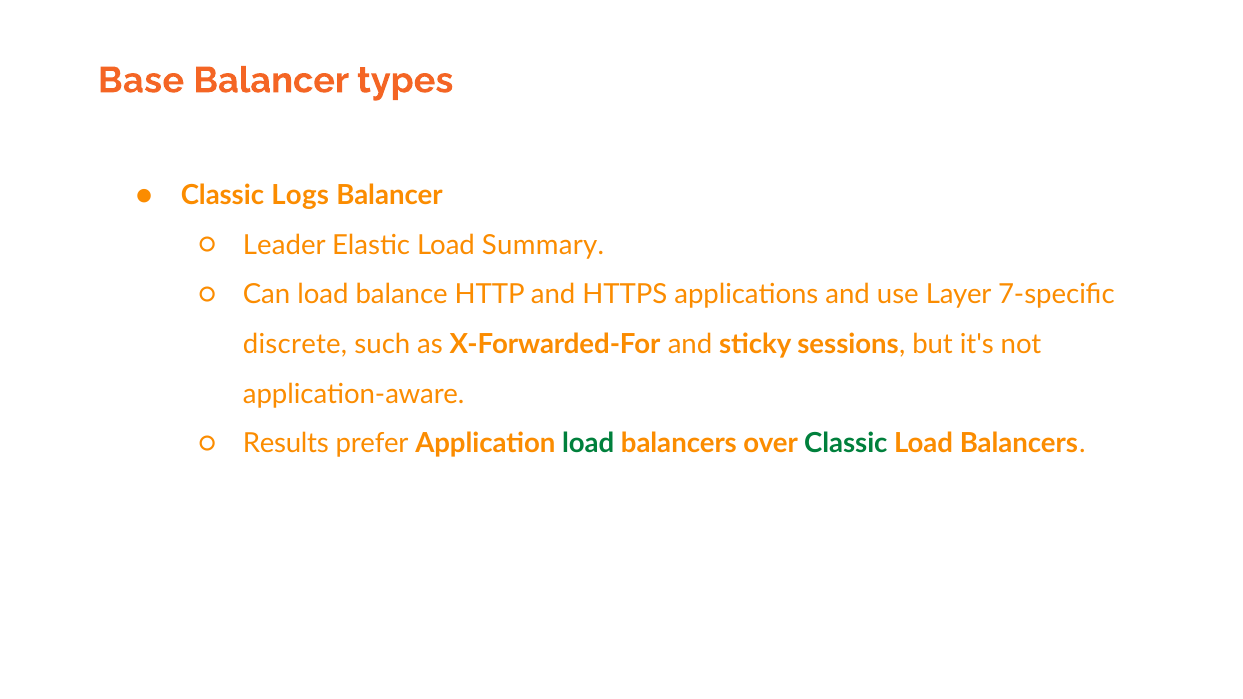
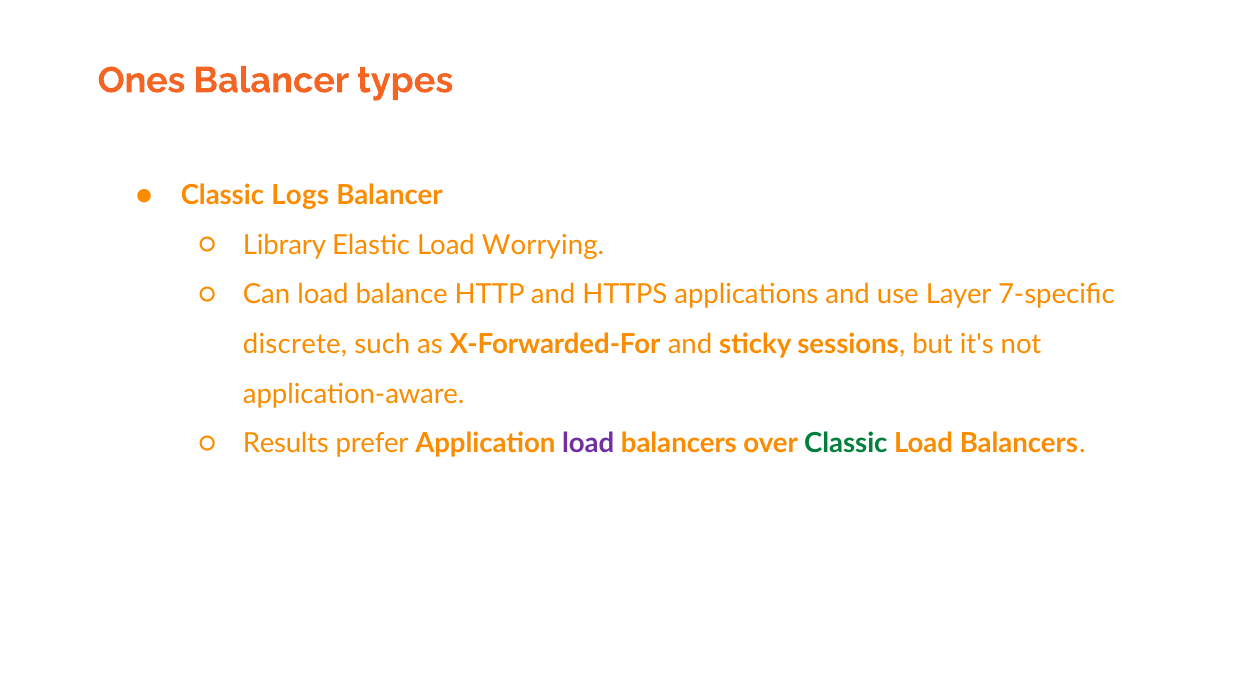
Base: Base -> Ones (141, 80)
Leader: Leader -> Library (284, 245)
Summary: Summary -> Worrying (543, 245)
load colour: green -> purple (588, 444)
